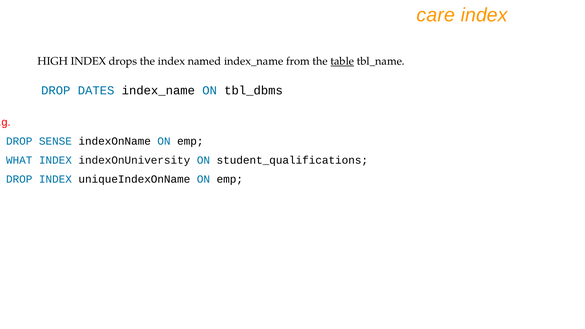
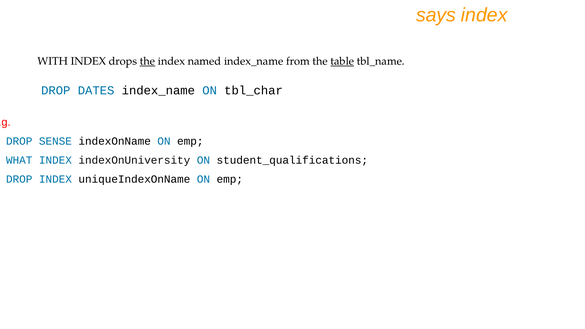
care: care -> says (436, 15)
HIGH: HIGH -> WITH (53, 61)
the underline: none -> present (147, 61)
tbl_dbms: tbl_dbms -> tbl_char (254, 90)
